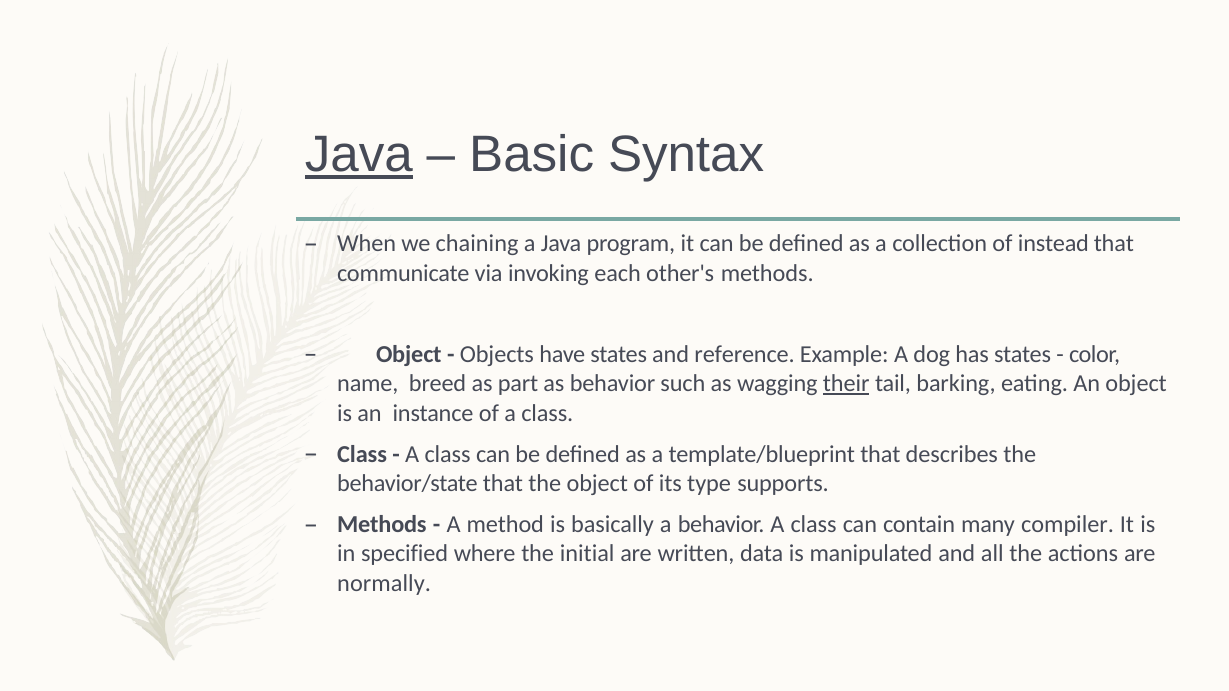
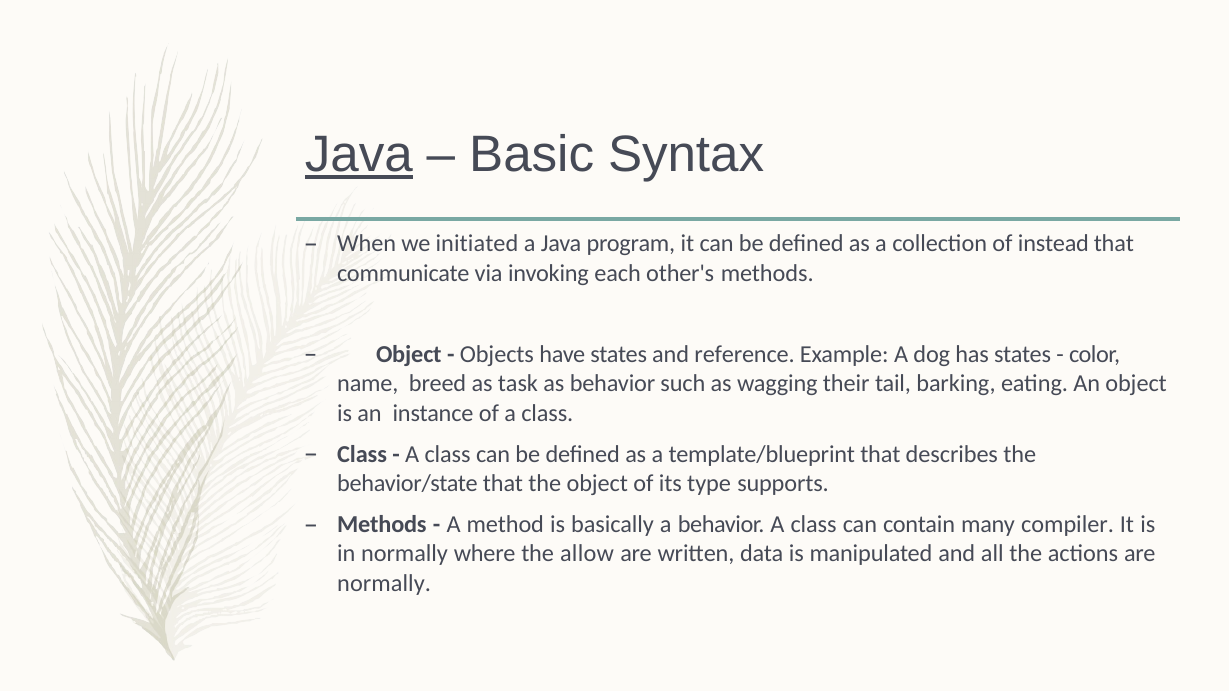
chaining: chaining -> initiated (477, 244)
part: part -> task (518, 384)
their underline: present -> none (846, 384)
in specified: specified -> normally (405, 554)
initial: initial -> allow (587, 554)
